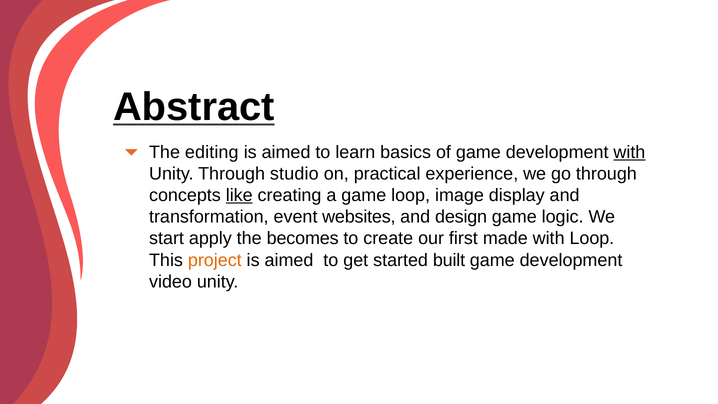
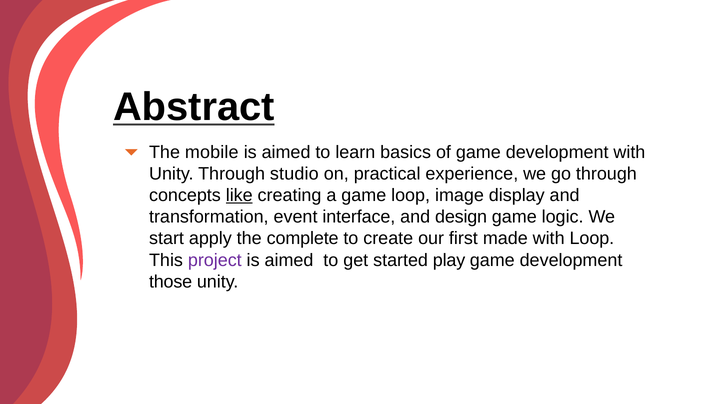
editing: editing -> mobile (212, 152)
with underline: present -> none (629, 152)
websites: websites -> interface (359, 217)
becomes: becomes -> complete (303, 239)
project colour: orange -> purple (215, 260)
built: built -> play (449, 260)
video: video -> those (171, 282)
